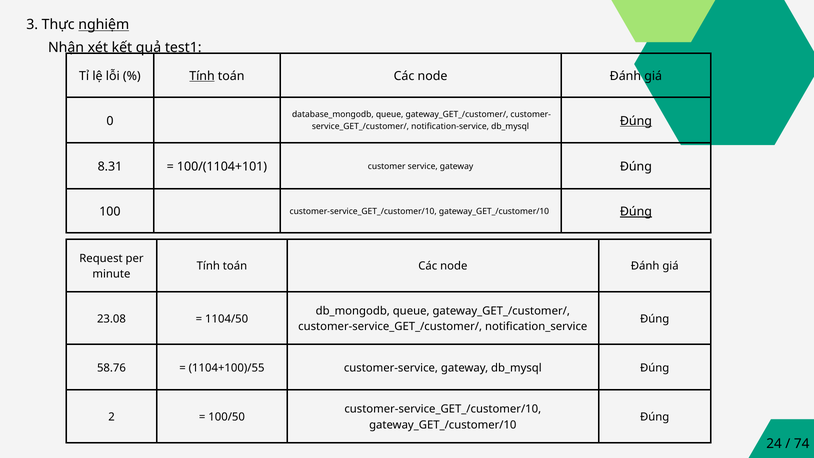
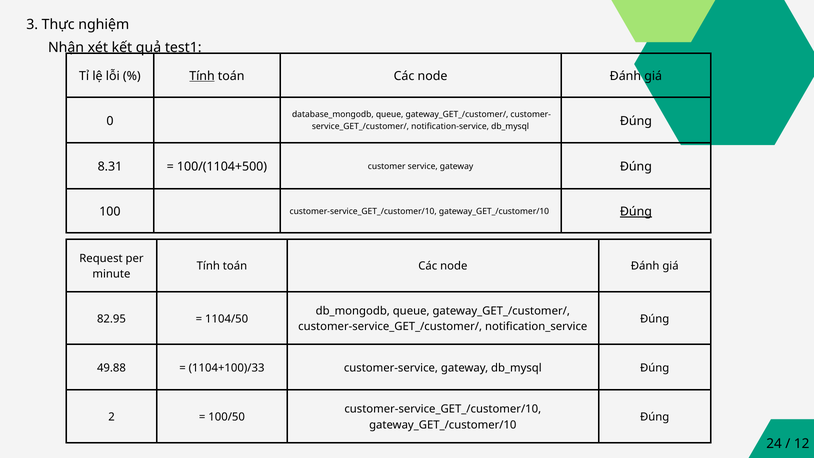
nghiệm underline: present -> none (104, 25)
Đúng underline: present -> none (636, 121)
100/(1104+101: 100/(1104+101 -> 100/(1104+500 (222, 167)
23.08: 23.08 -> 82.95 (111, 319)
58.76: 58.76 -> 49.88 (111, 368)
1104+100)/55: 1104+100)/55 -> 1104+100)/33 (227, 368)
74: 74 -> 12 (802, 443)
